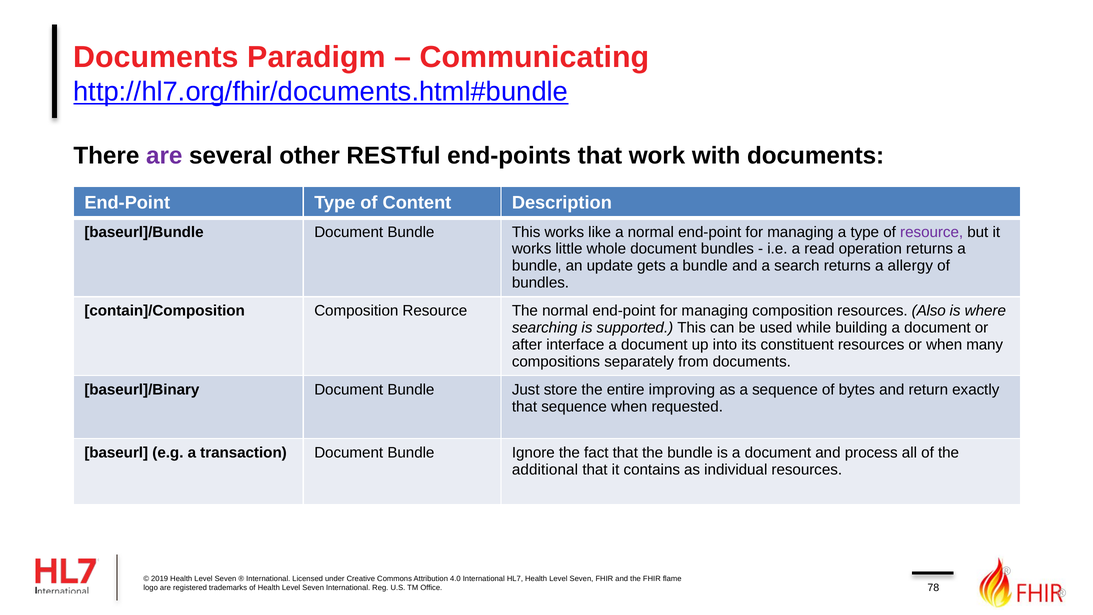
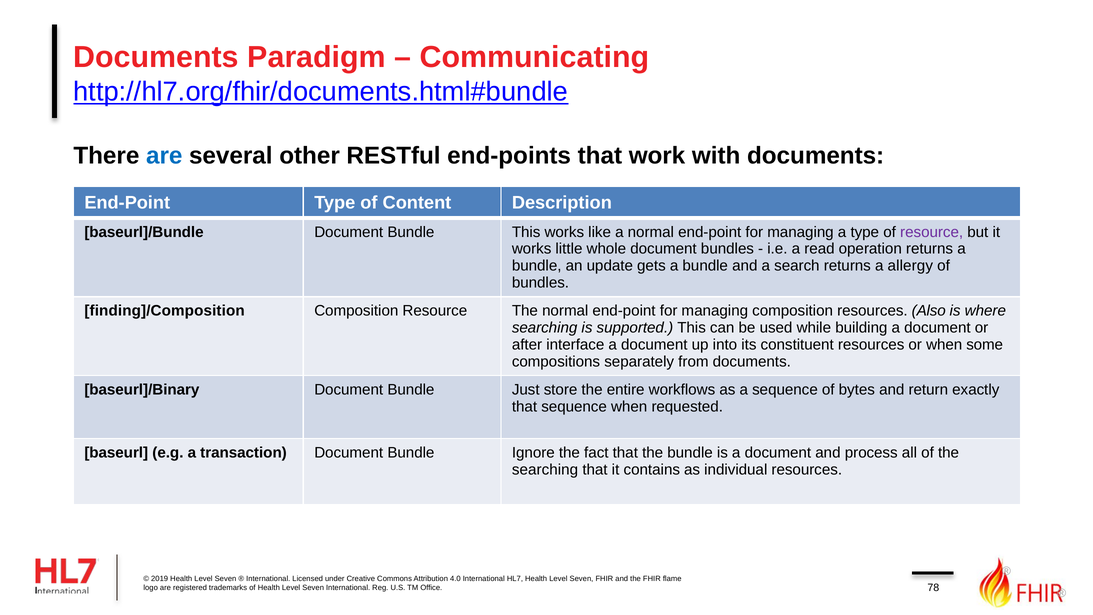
are colour: purple -> blue (164, 156)
contain]/Composition: contain]/Composition -> finding]/Composition (165, 311)
many: many -> some (985, 345)
improving: improving -> workflows (682, 390)
additional: additional -> searching (545, 470)
